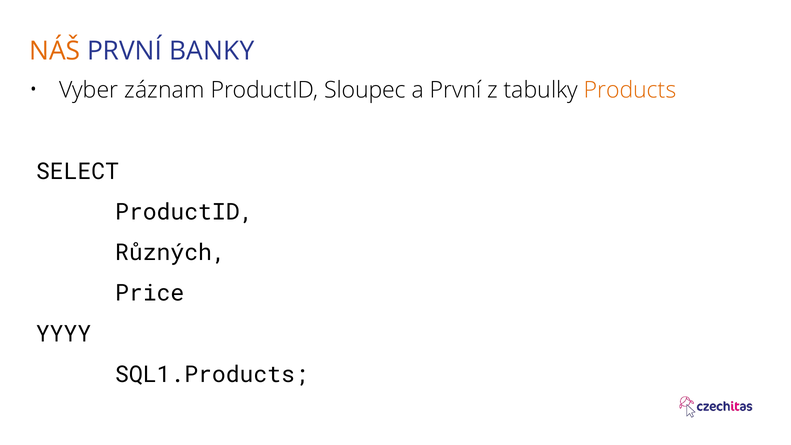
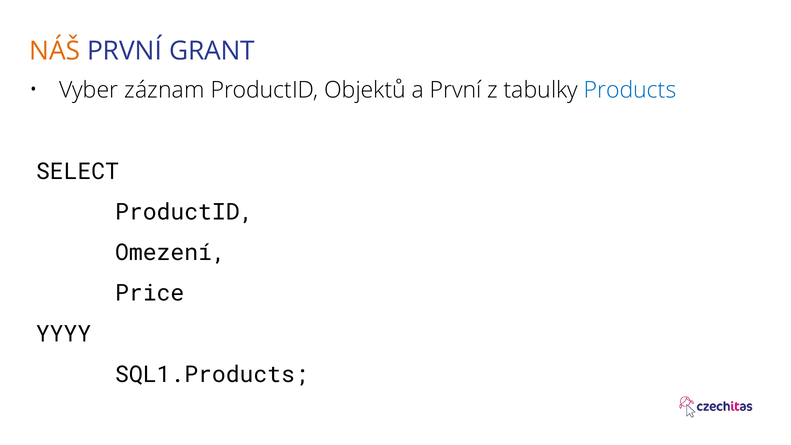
BANKY: BANKY -> GRANT (212, 51)
Sloupec: Sloupec -> Objektů (365, 90)
Products colour: orange -> blue (630, 90)
Různých: Různých -> Omezení (170, 253)
